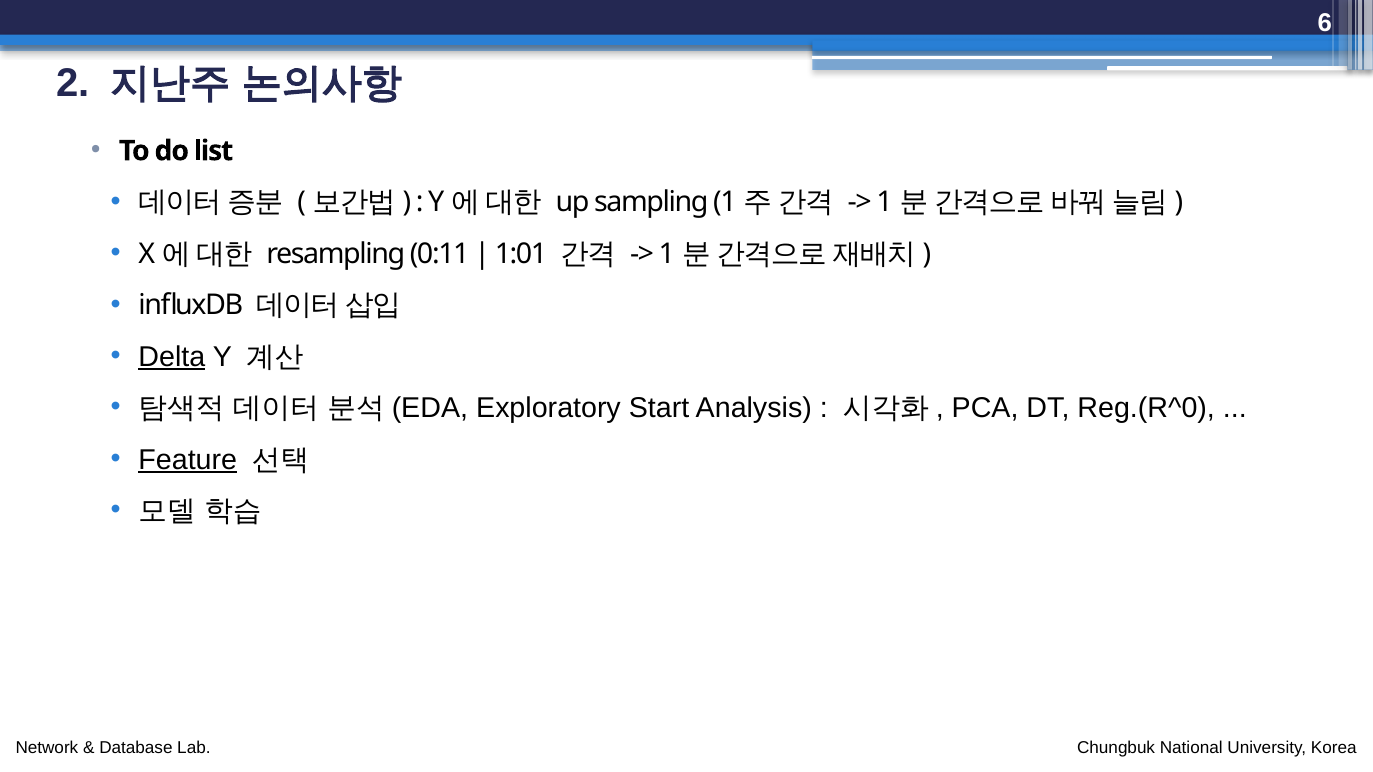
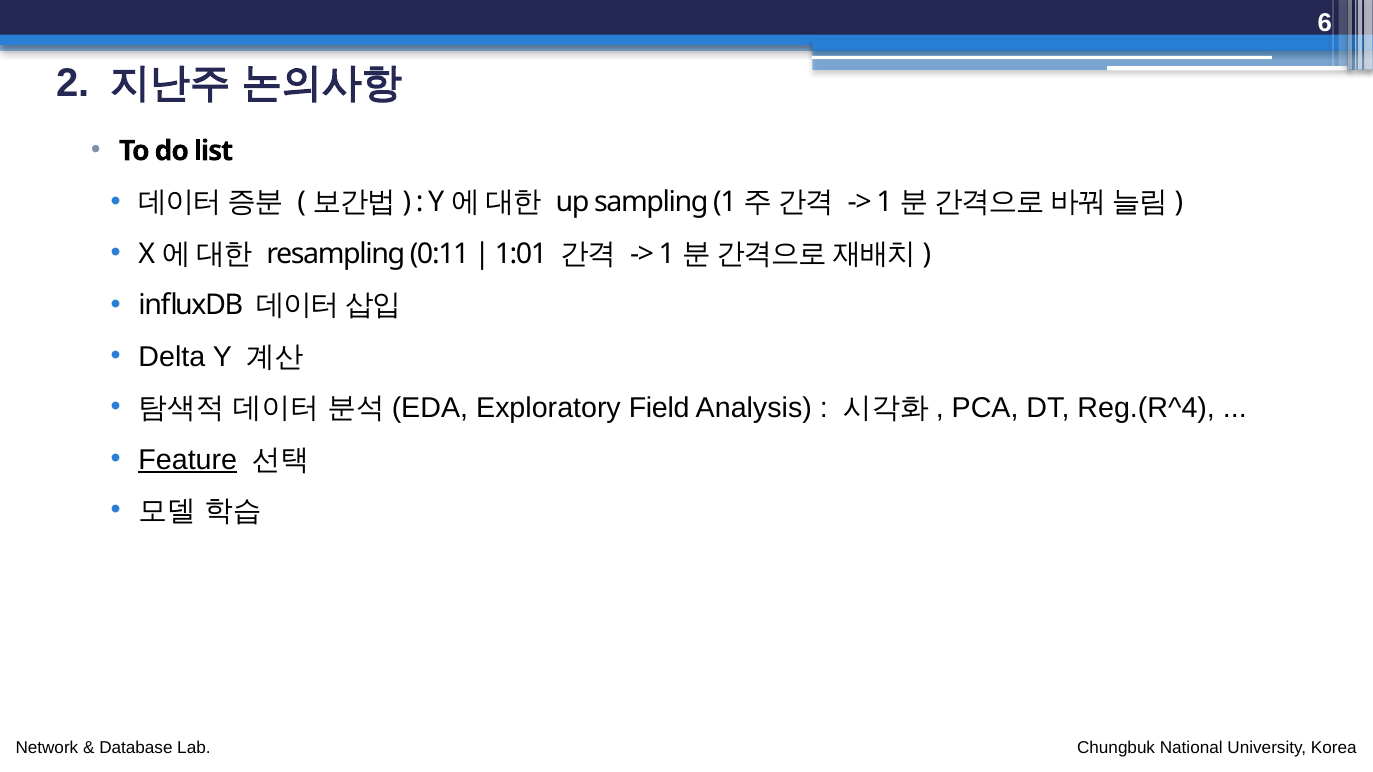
Delta underline: present -> none (172, 357)
Start: Start -> Field (659, 408)
Reg.(R^0: Reg.(R^0 -> Reg.(R^4 (1146, 408)
